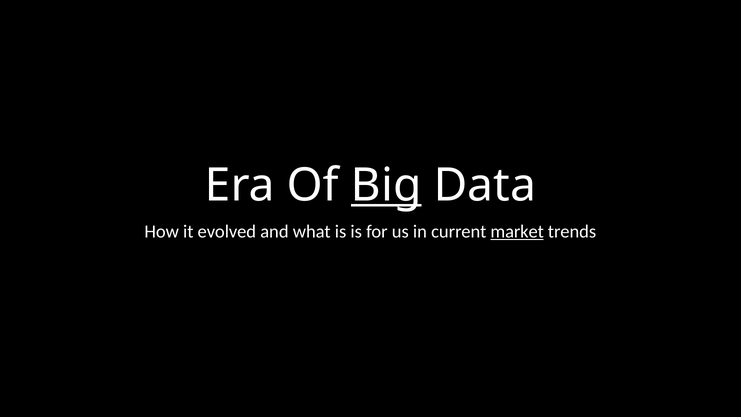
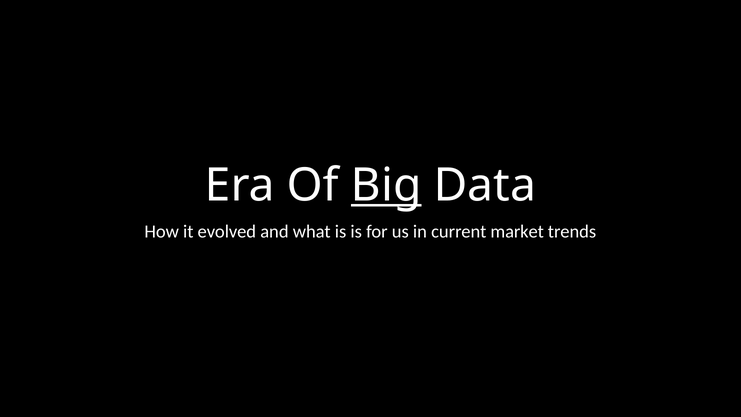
market underline: present -> none (517, 232)
